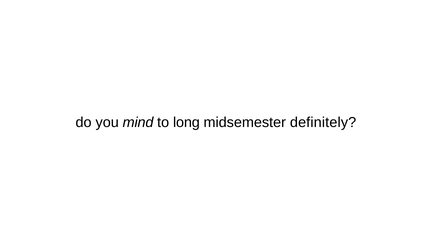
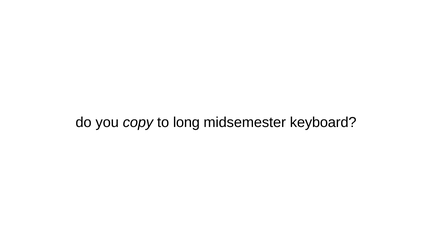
mind: mind -> copy (138, 122)
definitely: definitely -> keyboard (323, 122)
